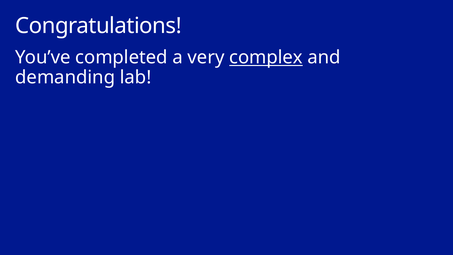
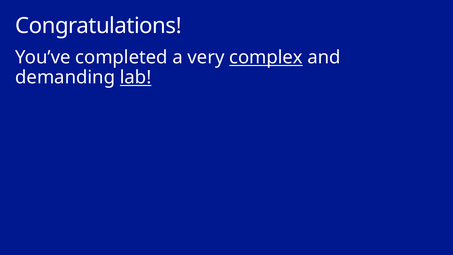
lab underline: none -> present (136, 77)
